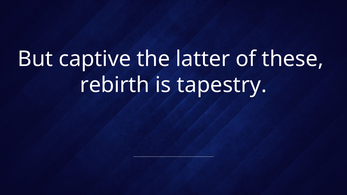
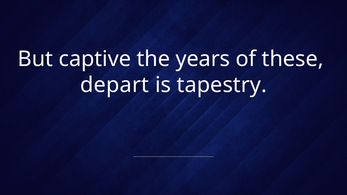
latter: latter -> years (203, 59)
rebirth: rebirth -> depart (115, 85)
